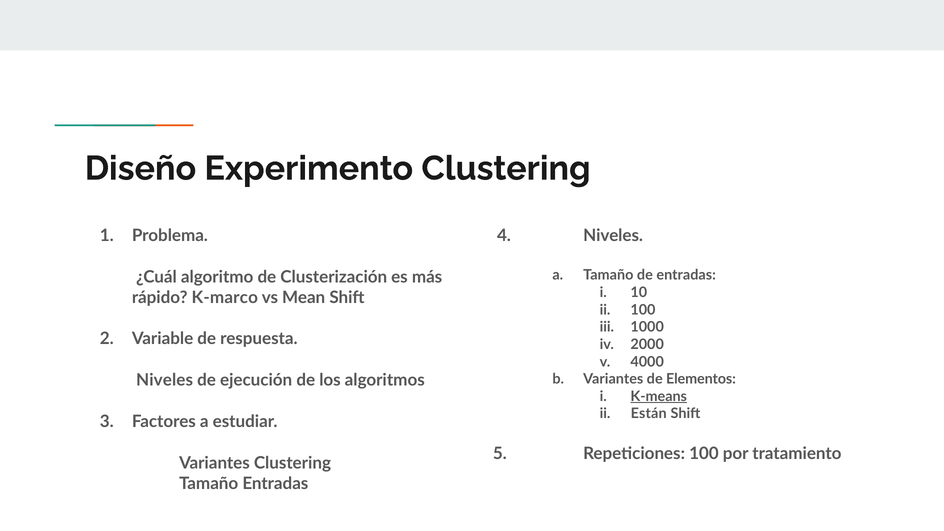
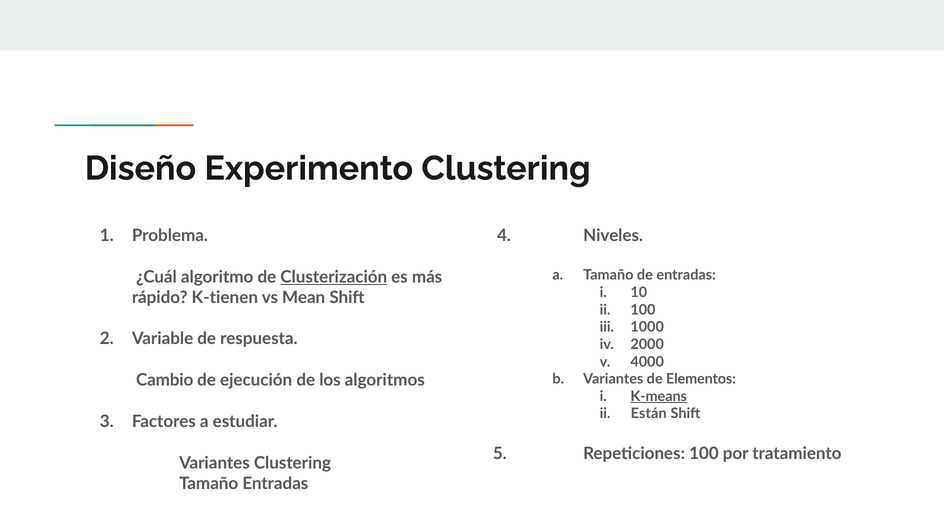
Clusterización underline: none -> present (334, 277)
K-marco: K-marco -> K-tienen (225, 297)
Niveles: Niveles -> Cambio (165, 380)
